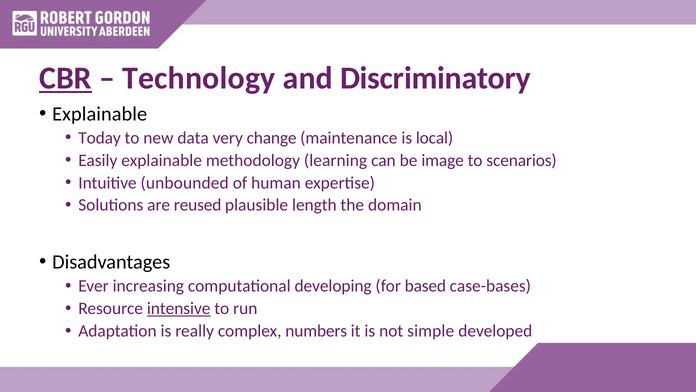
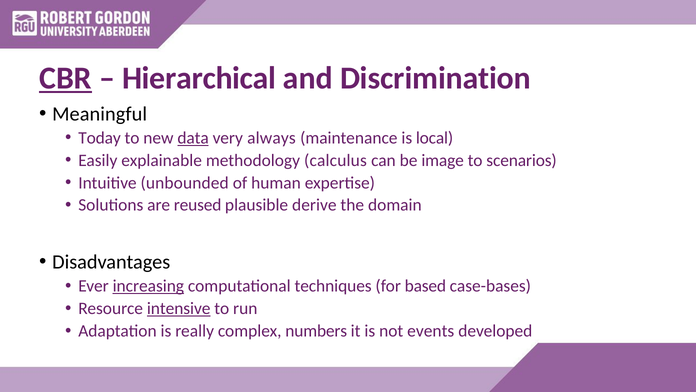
Technology: Technology -> Hierarchical (199, 78)
Discriminatory: Discriminatory -> Discrimination (435, 78)
Explainable: Explainable -> Meaningful (100, 114)
data underline: none -> present (193, 138)
change: change -> always (271, 138)
learning: learning -> calculus (335, 160)
length: length -> derive (314, 205)
increasing underline: none -> present (148, 286)
developing: developing -> techniques (333, 286)
simple: simple -> events (431, 331)
